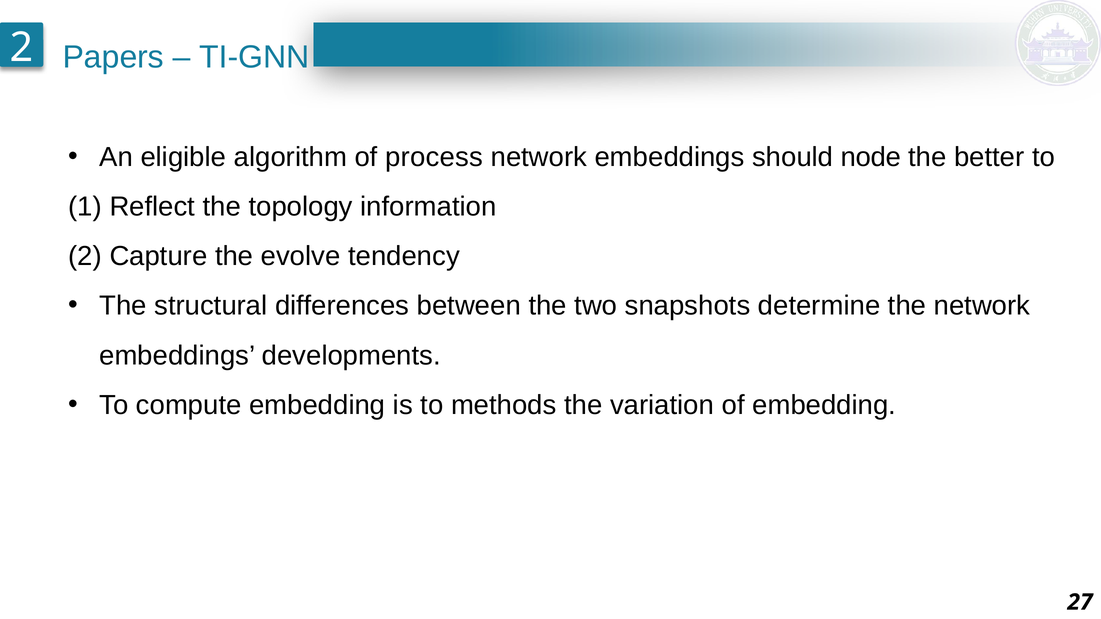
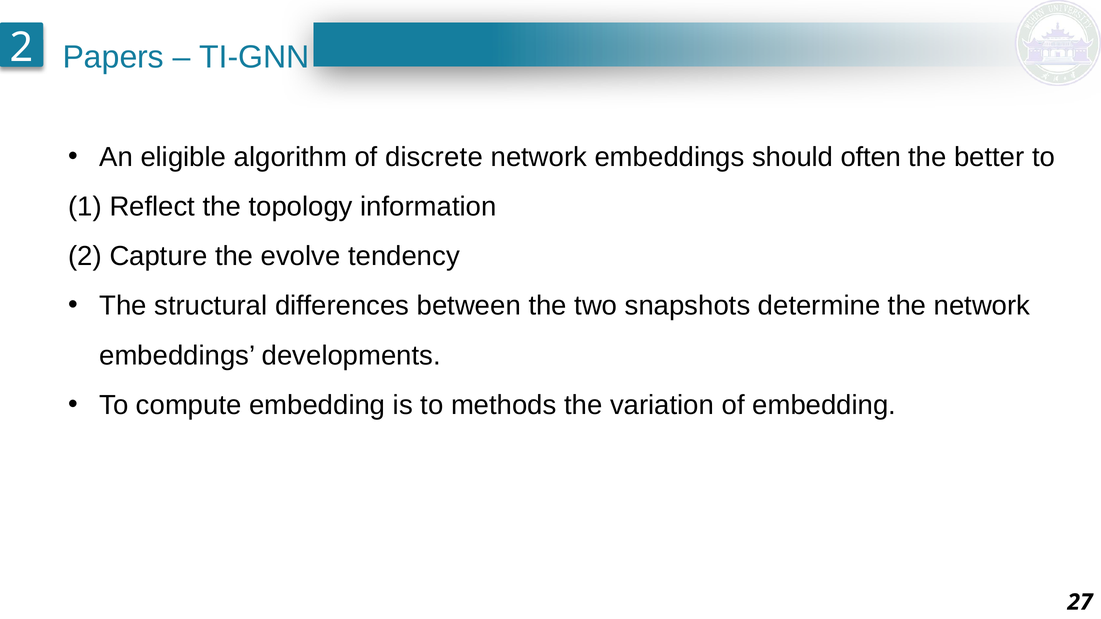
process: process -> discrete (434, 157)
node: node -> often (871, 157)
